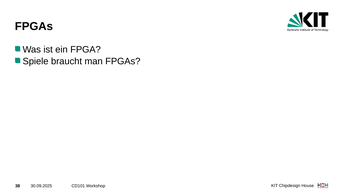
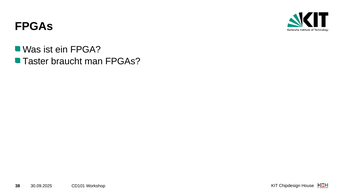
Spiele: Spiele -> Taster (36, 61)
